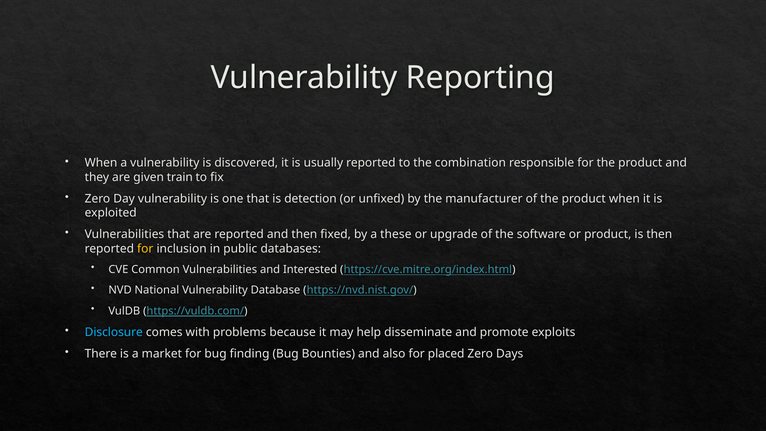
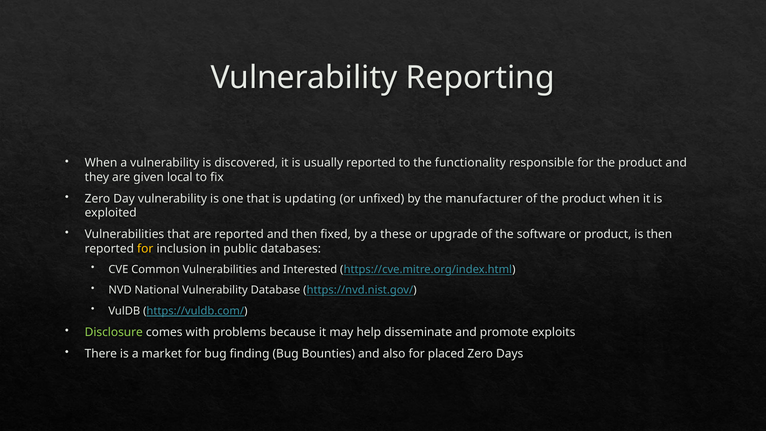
combination: combination -> functionality (470, 163)
train: train -> local (180, 177)
detection: detection -> updating (310, 199)
Disclosure colour: light blue -> light green (114, 332)
